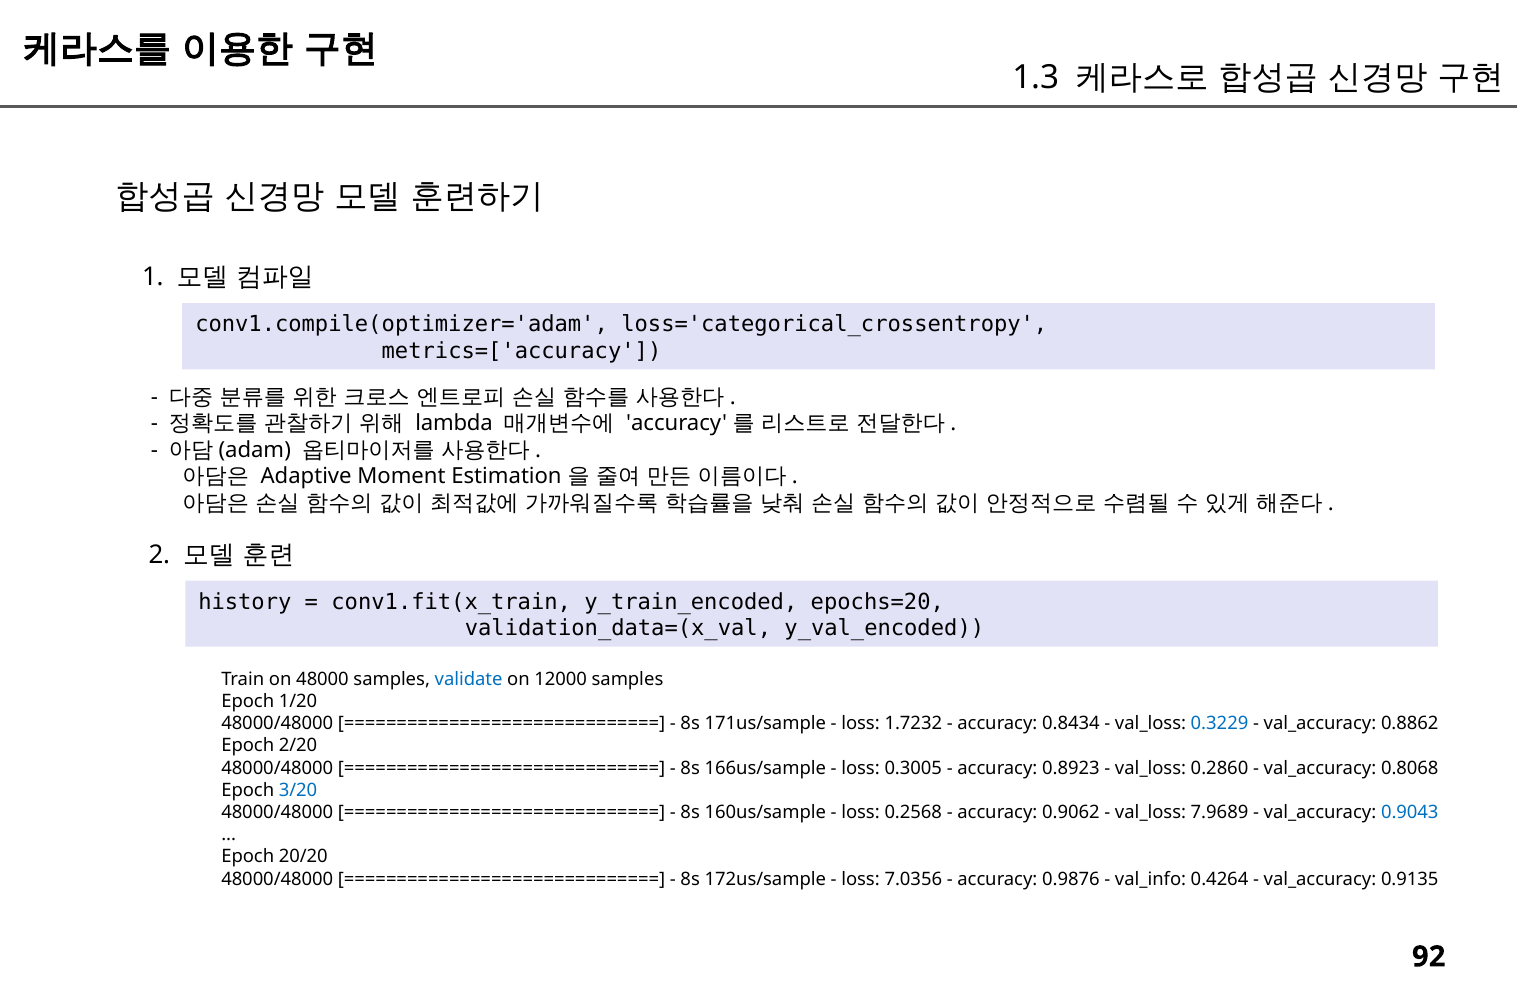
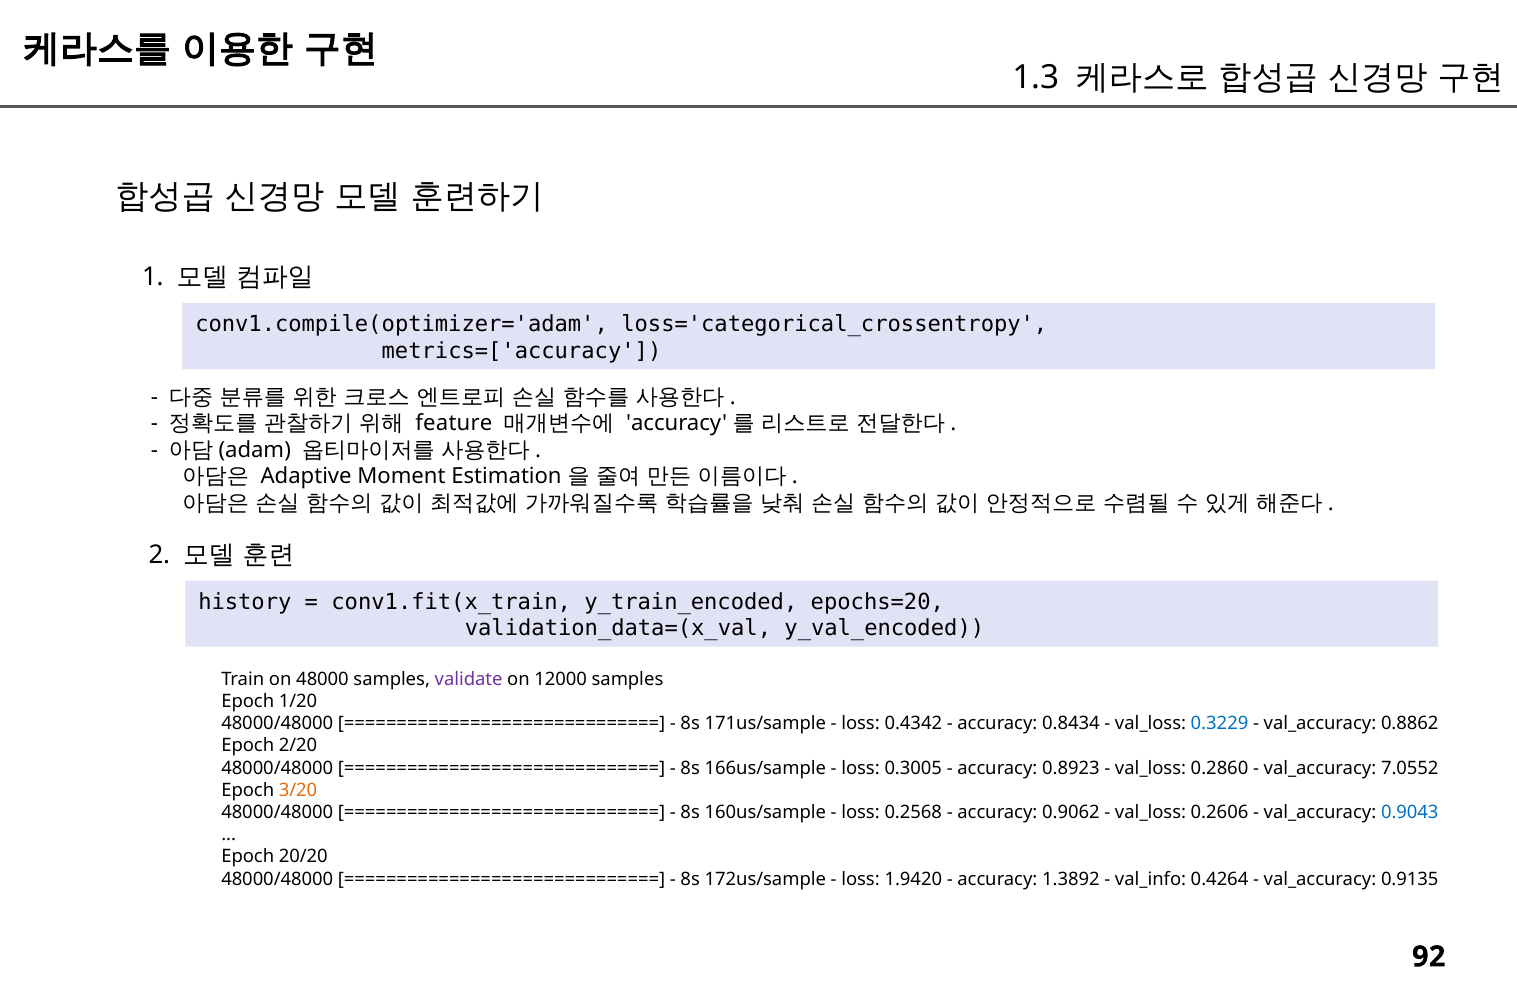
lambda: lambda -> feature (454, 423)
validate colour: blue -> purple (469, 679)
1.7232: 1.7232 -> 0.4342 (913, 723)
0.8068: 0.8068 -> 7.0552 (1410, 768)
3/20 colour: blue -> orange (298, 790)
7.9689: 7.9689 -> 0.2606 (1220, 812)
7.0356: 7.0356 -> 1.9420 (913, 878)
0.9876: 0.9876 -> 1.3892 (1071, 878)
